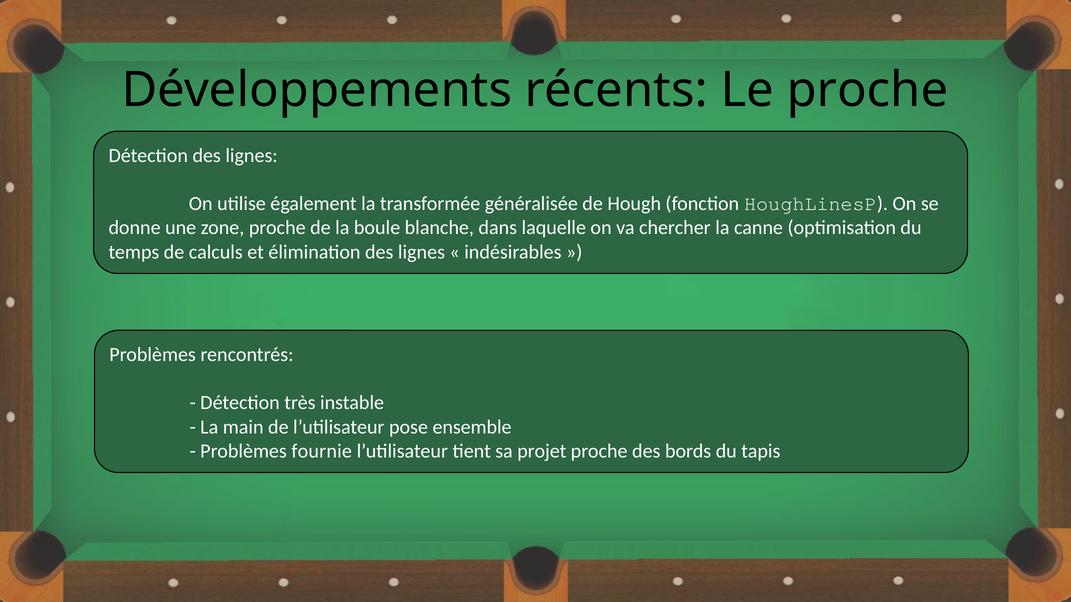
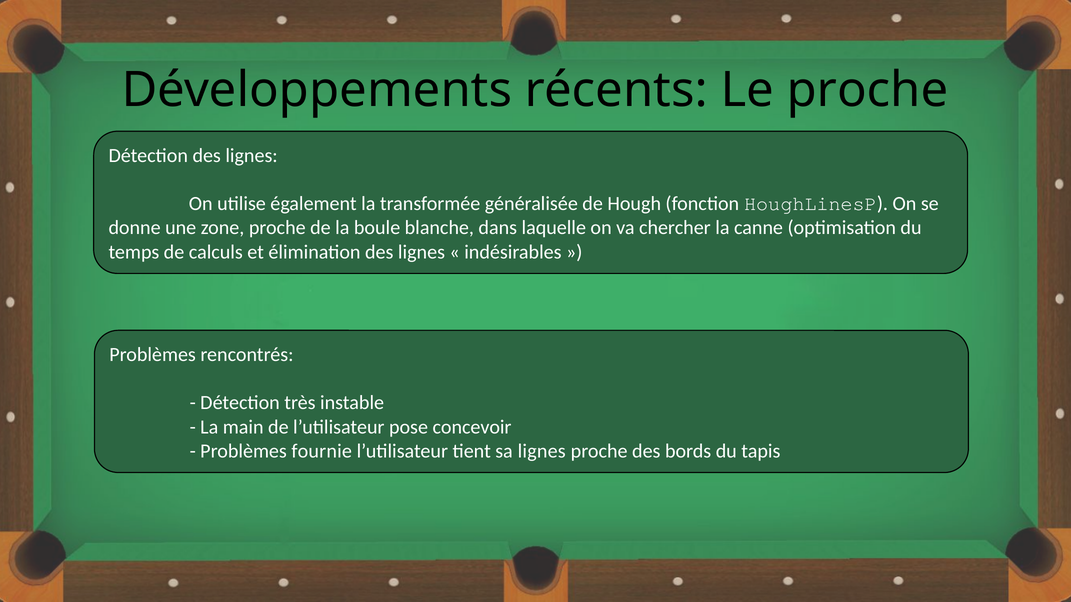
ensemble: ensemble -> concevoir (472, 427)
sa projet: projet -> lignes (542, 451)
